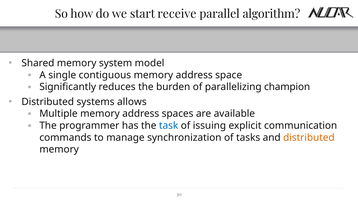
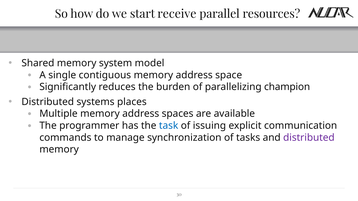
algorithm: algorithm -> resources (271, 14)
allows: allows -> places (132, 102)
distributed colour: orange -> purple (309, 138)
